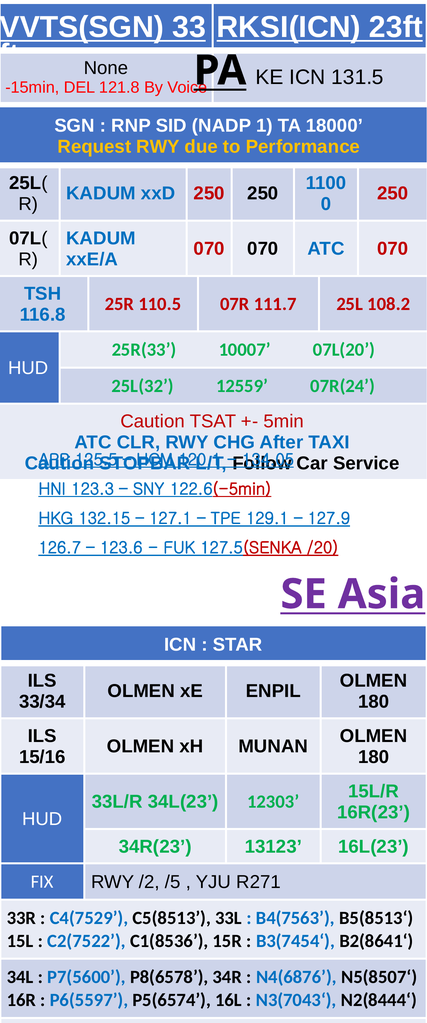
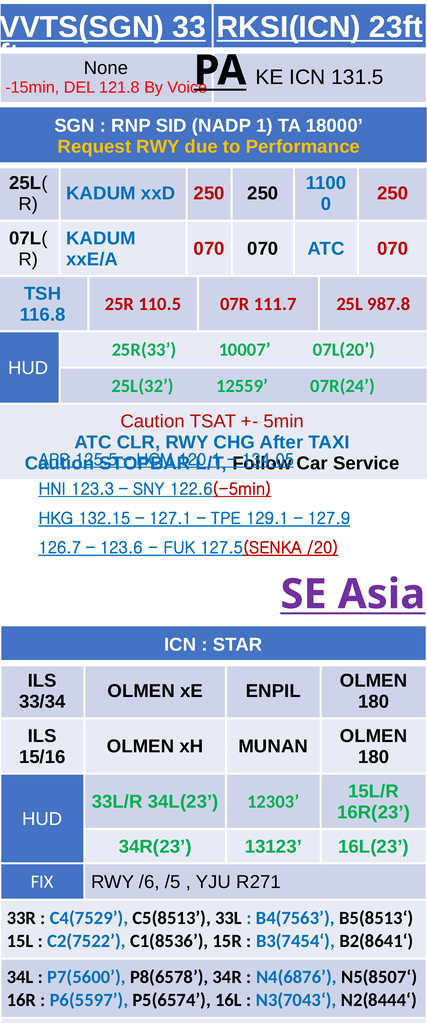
108.2: 108.2 -> 987.8 (389, 304)
/2: /2 -> /6 (149, 881)
